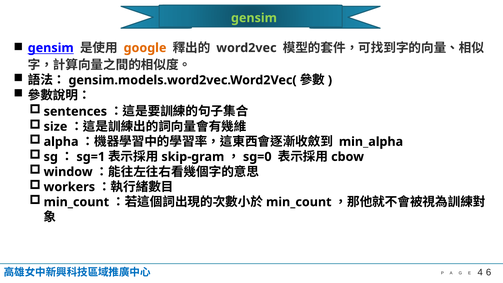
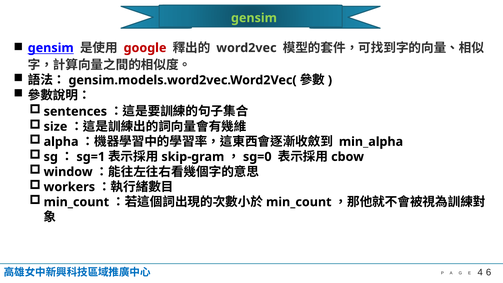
google colour: orange -> red (145, 48)
